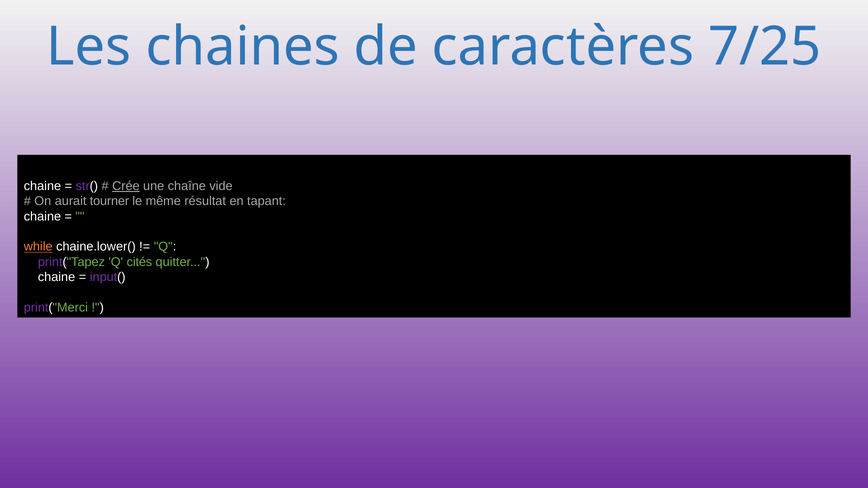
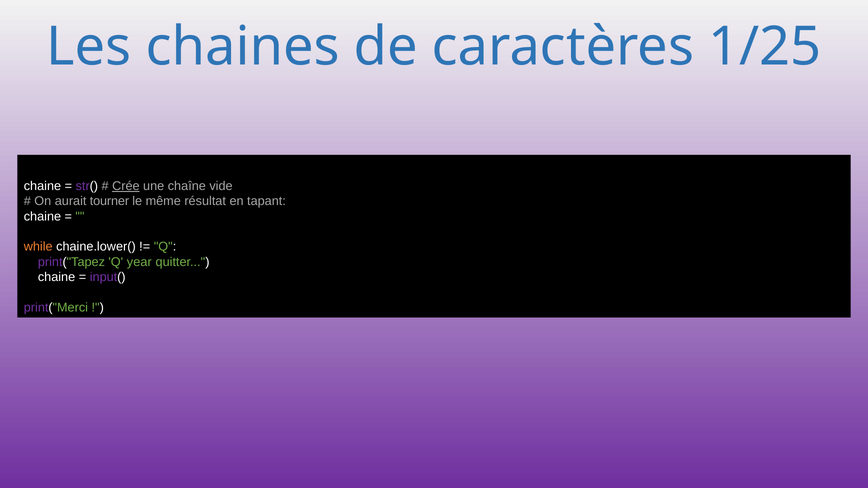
7/25: 7/25 -> 1/25 (765, 47)
while underline: present -> none (38, 247)
cités: cités -> year (139, 262)
